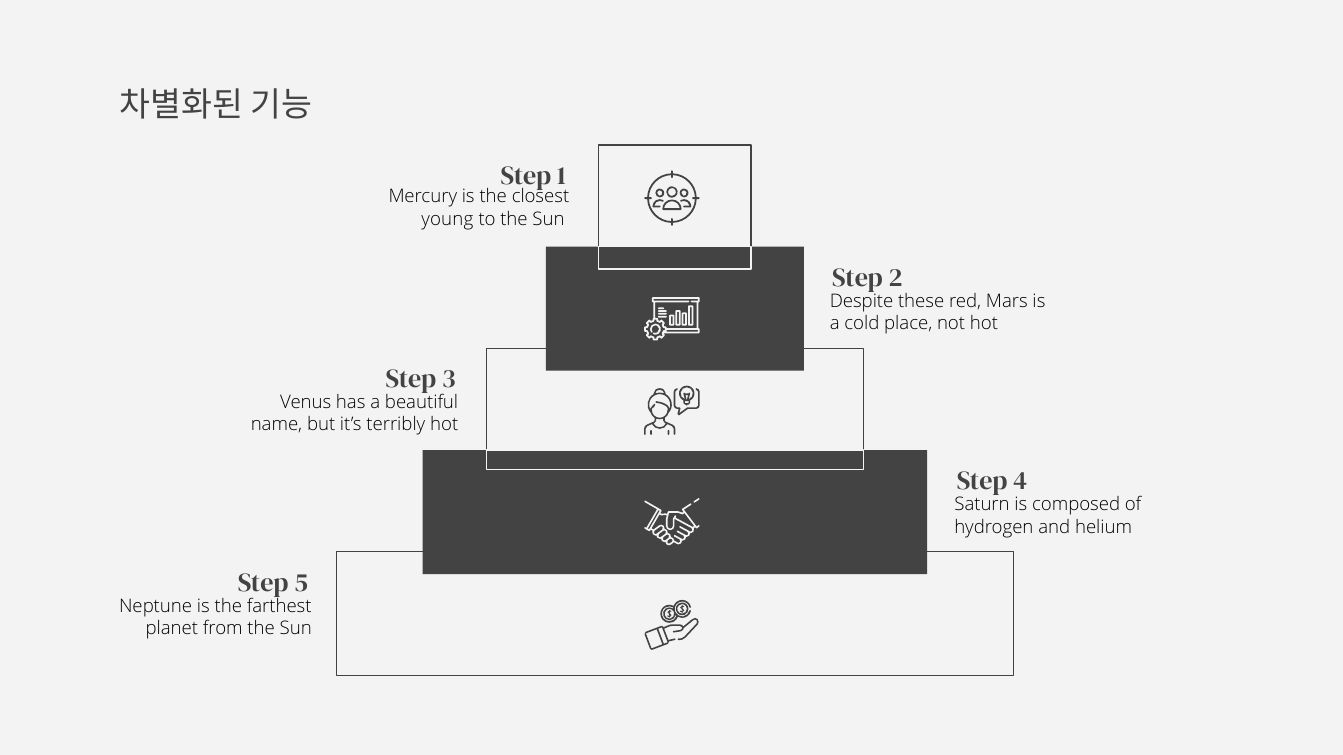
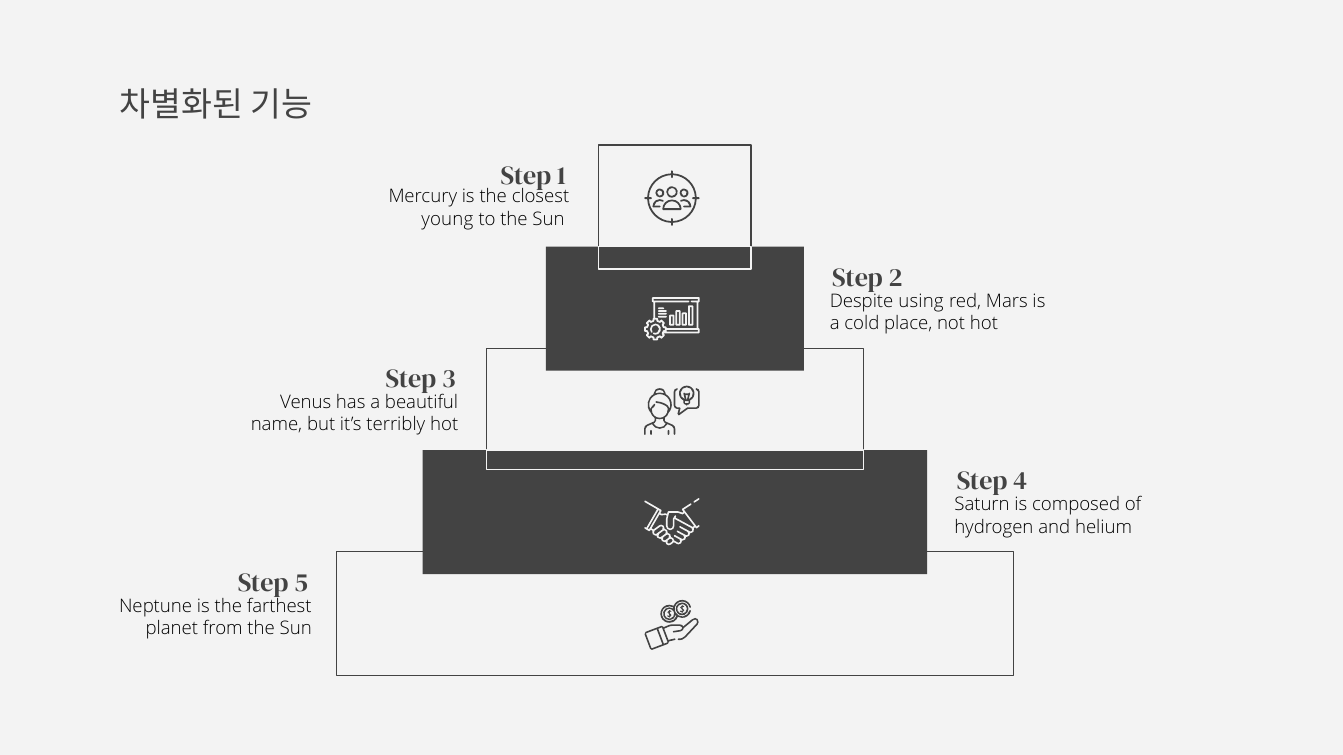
these: these -> using (921, 302)
